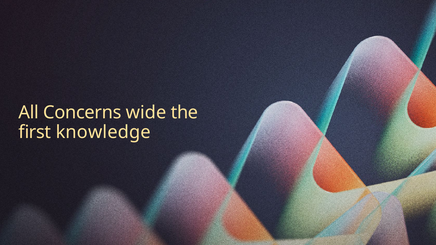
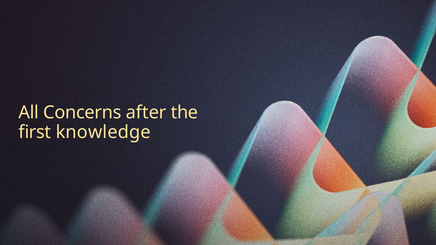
wide: wide -> after (146, 113)
